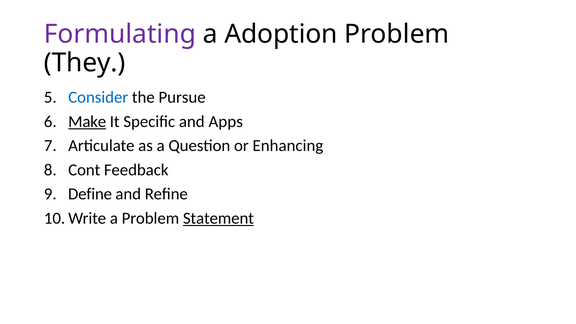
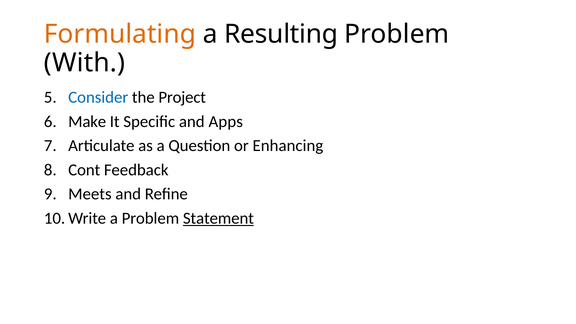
Formulating colour: purple -> orange (120, 34)
Adoption: Adoption -> Resulting (281, 34)
They: They -> With (85, 63)
Pursue: Pursue -> Project (182, 97)
Make underline: present -> none (87, 122)
Define: Define -> Meets (90, 194)
